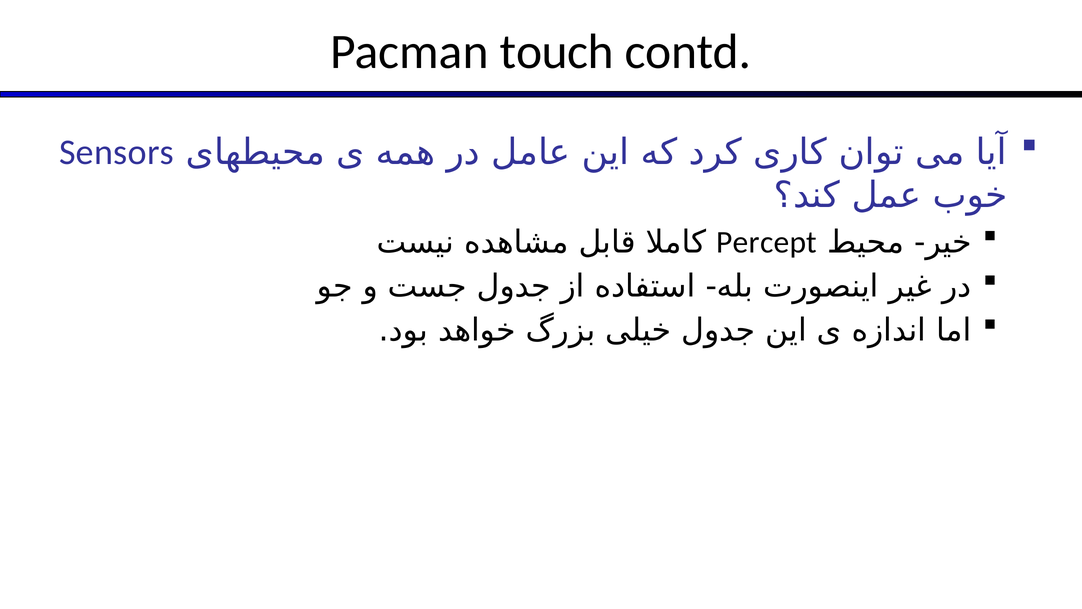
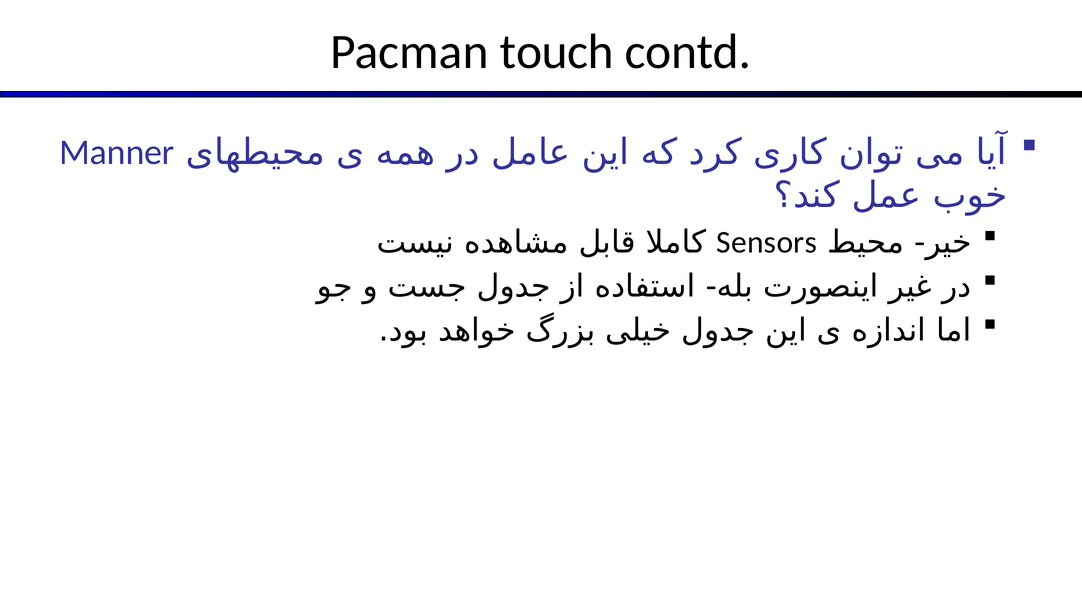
Sensors: Sensors -> Manner (117, 152)
Percept: Percept -> Sensors (767, 242)
